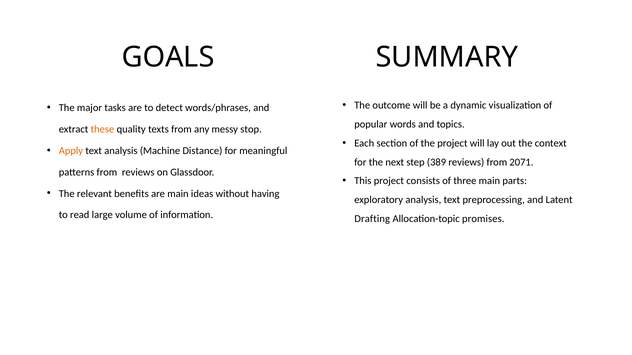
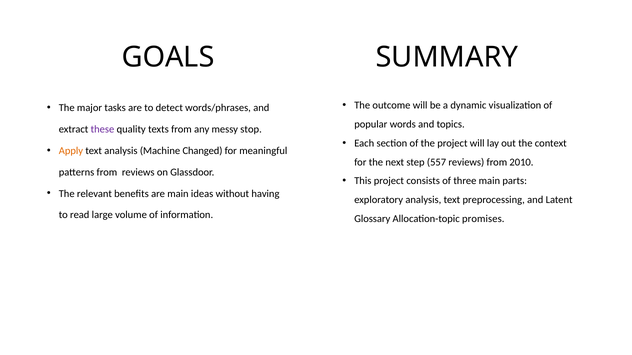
these colour: orange -> purple (102, 129)
Distance: Distance -> Changed (203, 151)
389: 389 -> 557 (437, 162)
2071: 2071 -> 2010 (521, 162)
Drafting: Drafting -> Glossary (372, 219)
